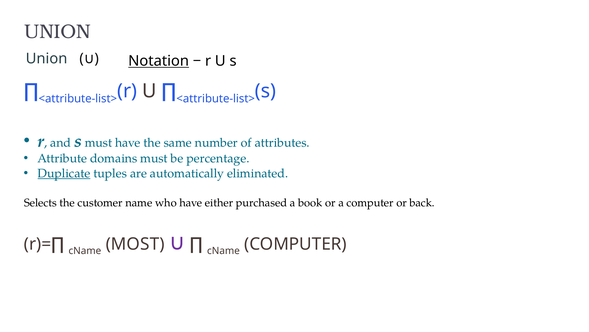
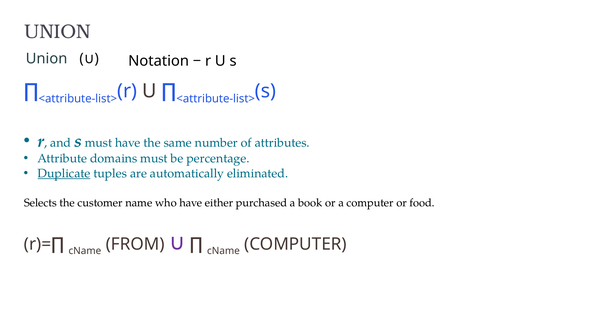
Notation underline: present -> none (159, 61)
back: back -> food (422, 203)
MOST: MOST -> FROM (135, 244)
